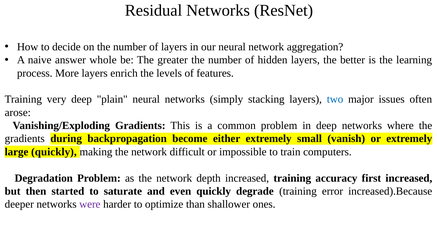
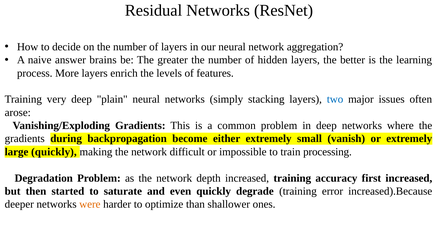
whole: whole -> brains (103, 60)
computers: computers -> processing (327, 152)
were colour: purple -> orange (90, 204)
